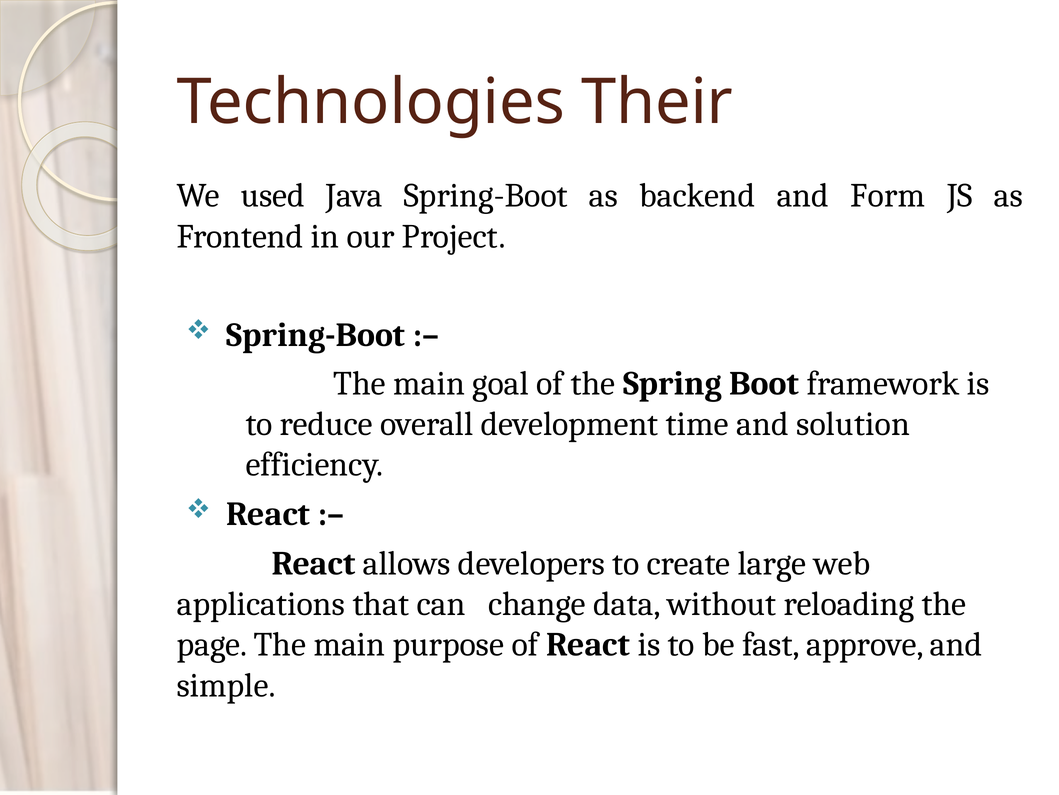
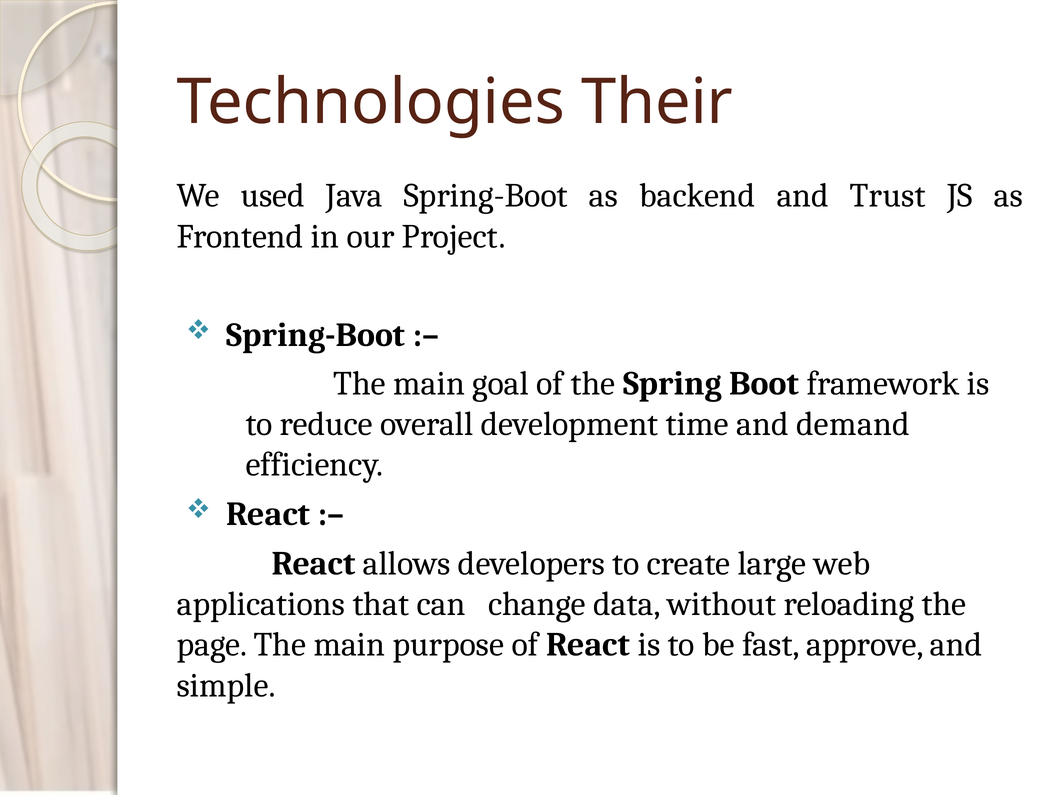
Form: Form -> Trust (888, 196)
solution: solution -> demand (853, 424)
